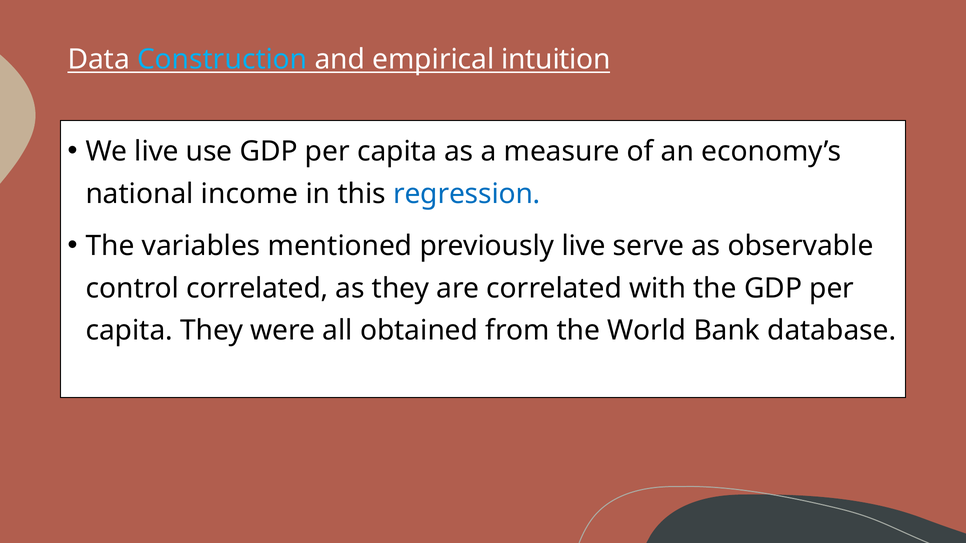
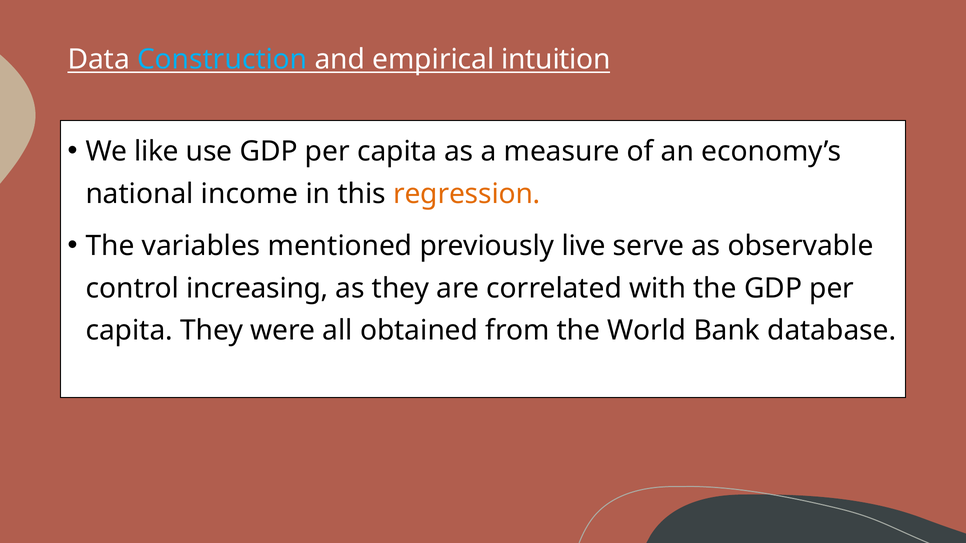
We live: live -> like (157, 152)
regression colour: blue -> orange (467, 194)
control correlated: correlated -> increasing (257, 289)
